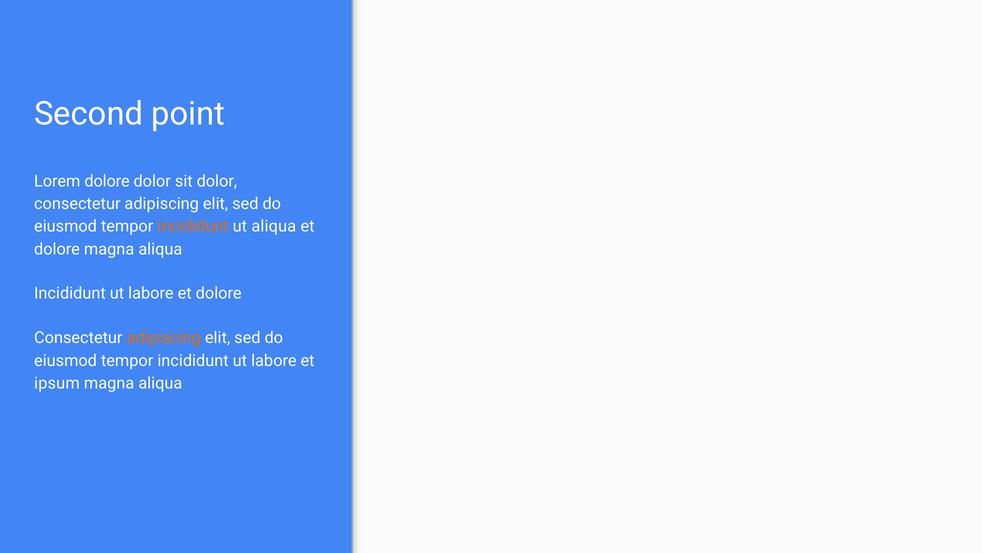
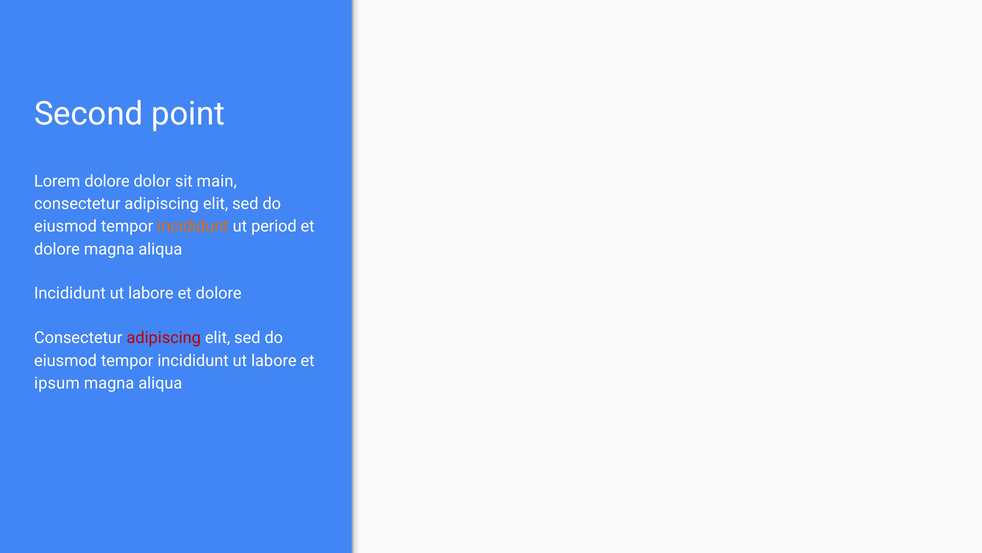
sit dolor: dolor -> main (217, 181)
ut aliqua: aliqua -> period (274, 226)
adipiscing colour: orange -> red (164, 338)
